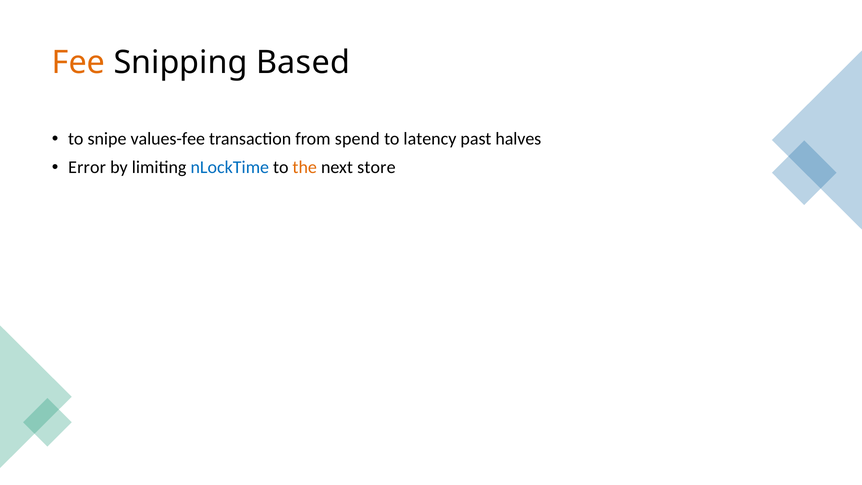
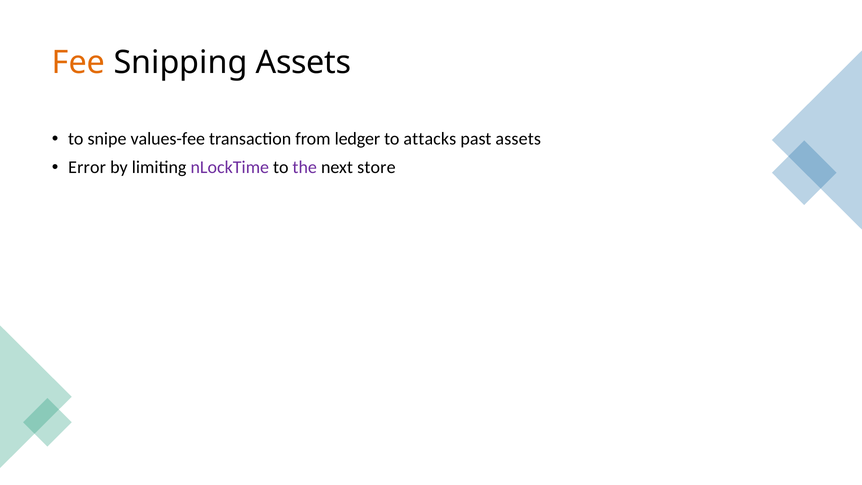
Snipping Based: Based -> Assets (303, 63)
spend: spend -> ledger (357, 139)
latency: latency -> attacks (430, 139)
past halves: halves -> assets (518, 139)
nLockTime colour: blue -> purple (230, 167)
the colour: orange -> purple (305, 167)
